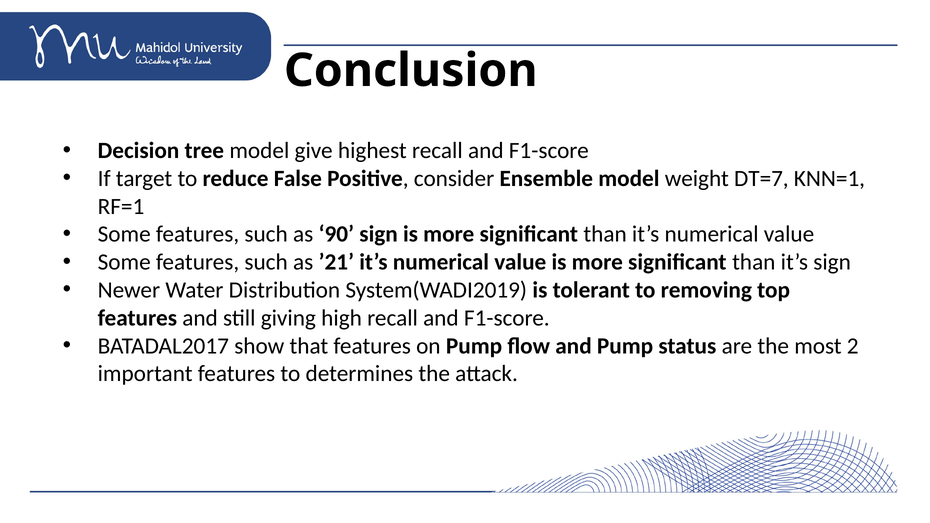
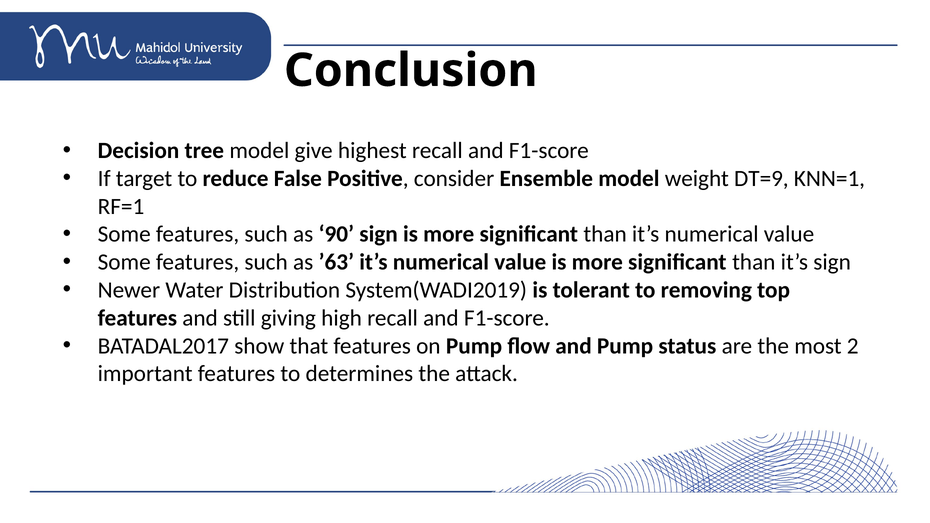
DT=7: DT=7 -> DT=9 (761, 179)
’21: ’21 -> ’63 (336, 262)
